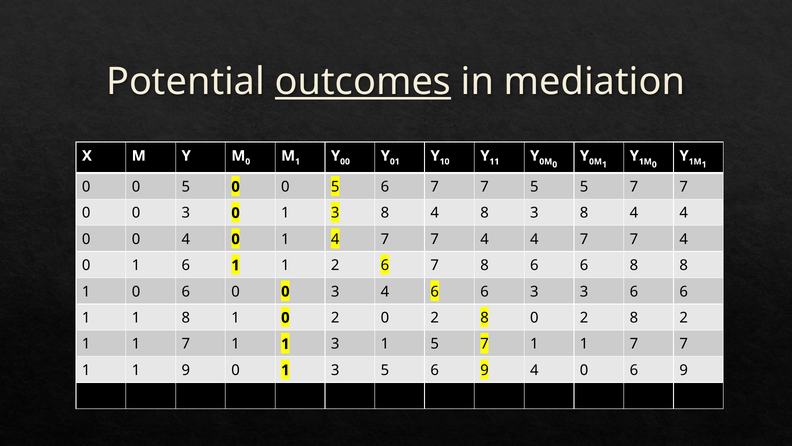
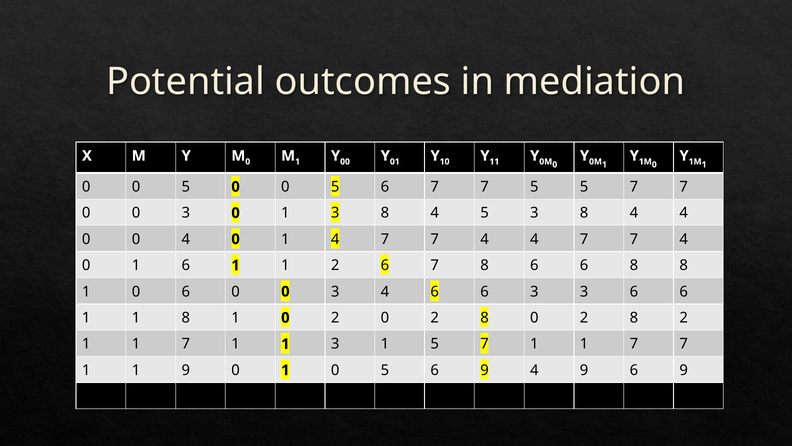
outcomes underline: present -> none (363, 82)
4 8: 8 -> 5 (485, 213)
9 0 1 3: 3 -> 0 (335, 370)
9 4 0: 0 -> 9 (584, 370)
